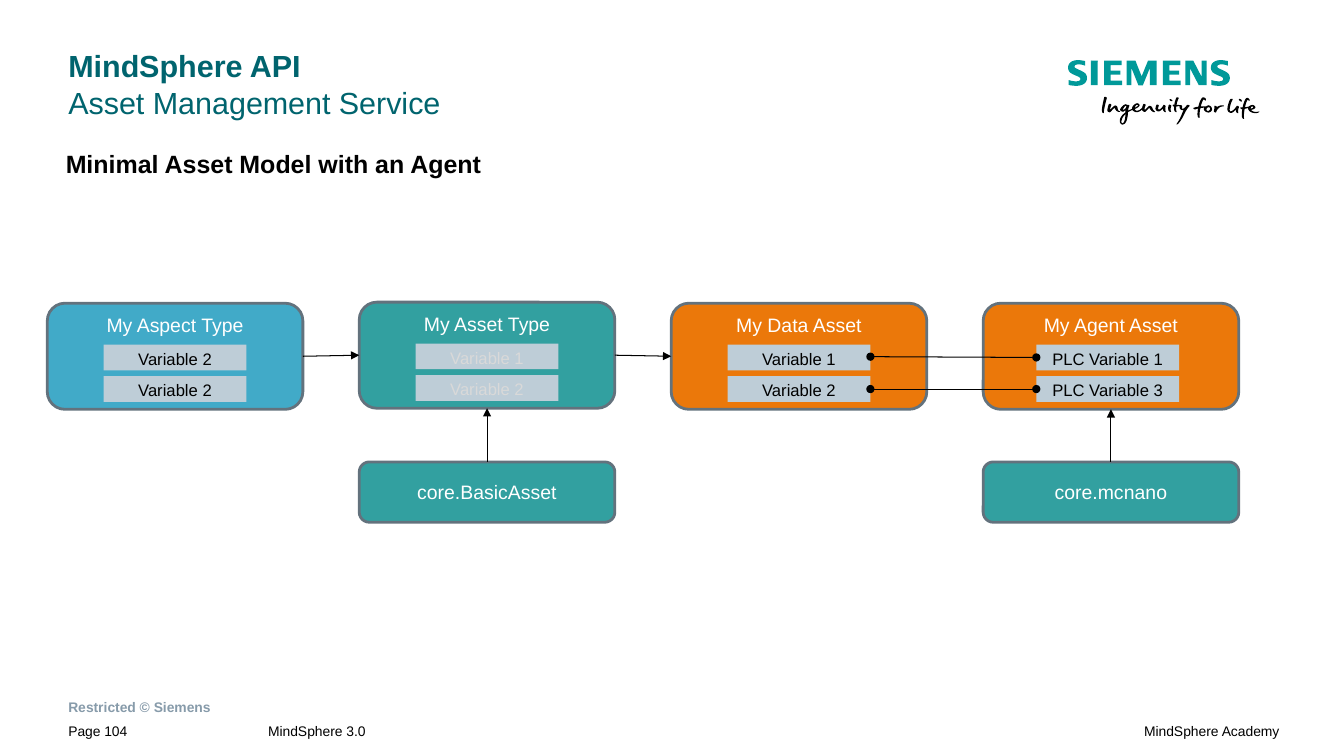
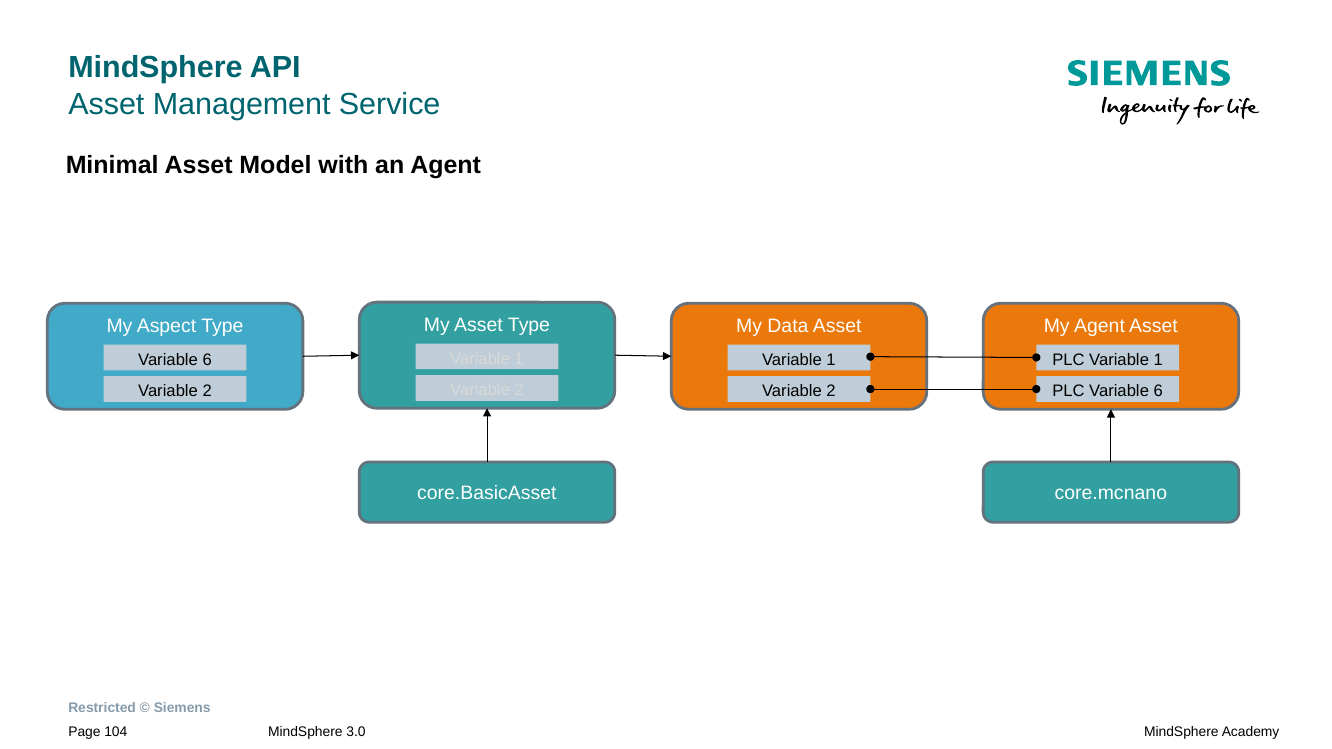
2: 2 -> 6 (207, 360)
PLC Variable 3: 3 -> 6 (1158, 391)
